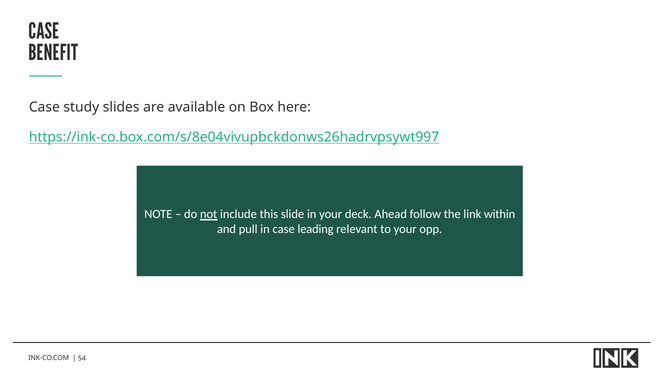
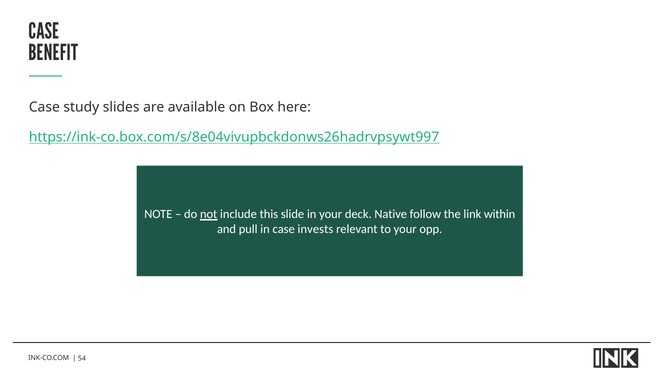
Ahead: Ahead -> Native (391, 214)
leading: leading -> invests (315, 229)
